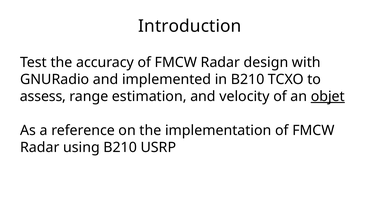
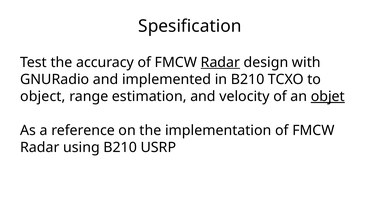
Introduction: Introduction -> Spesification (190, 26)
Radar underline: none -> present (220, 62)
assess: assess -> object (43, 96)
